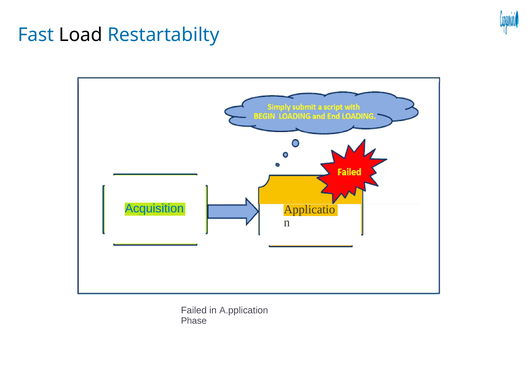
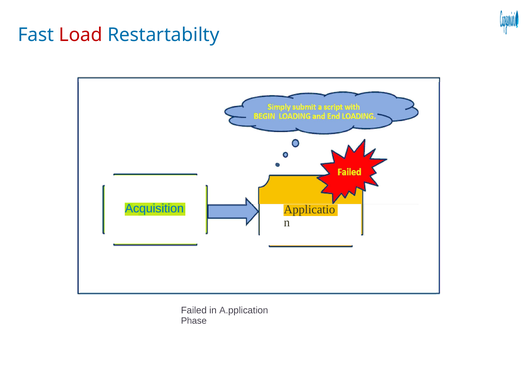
Load colour: black -> red (81, 35)
